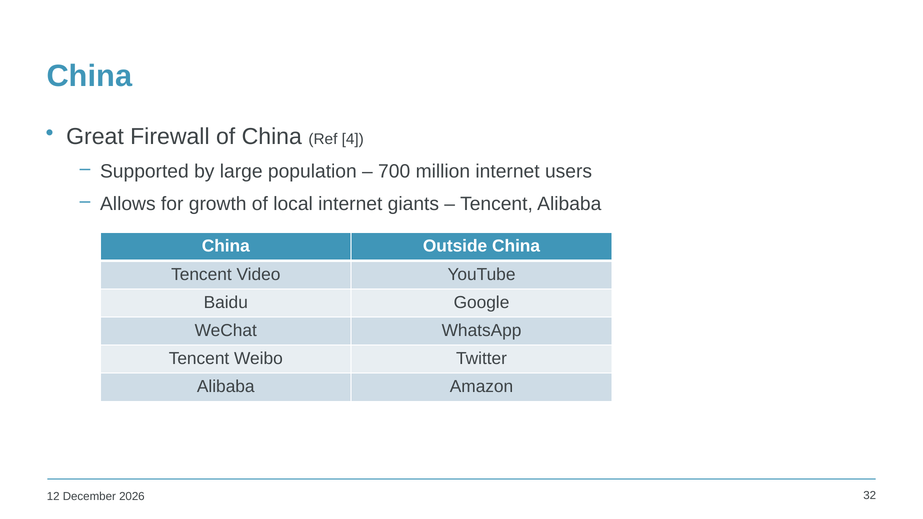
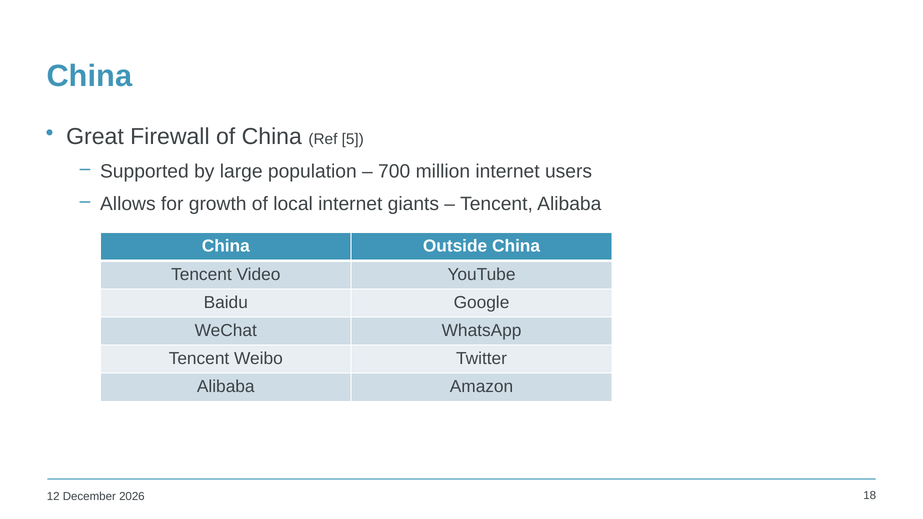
4: 4 -> 5 (353, 139)
32: 32 -> 18 (870, 496)
